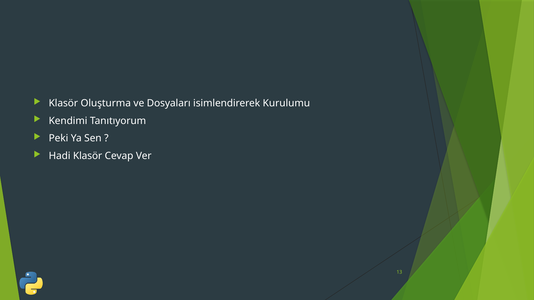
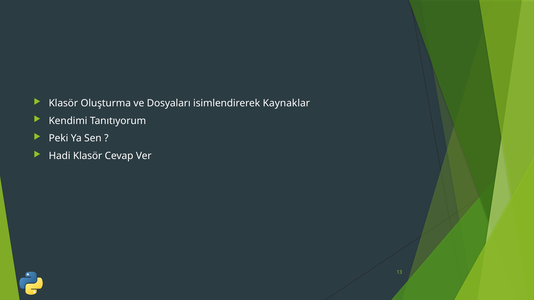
Kurulumu: Kurulumu -> Kaynaklar (286, 103)
